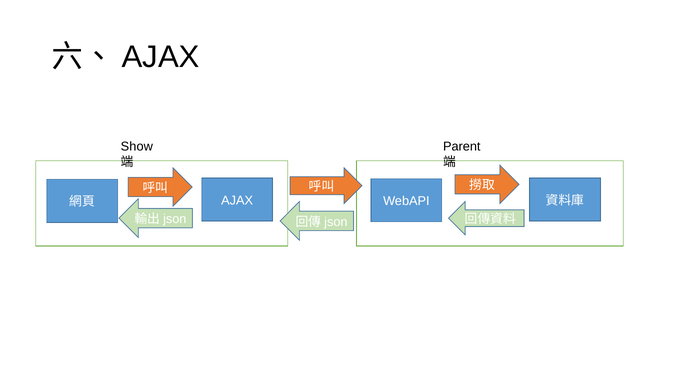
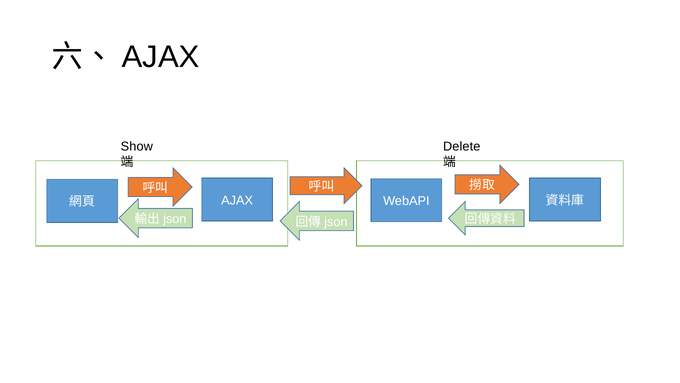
Parent: Parent -> Delete (462, 147)
